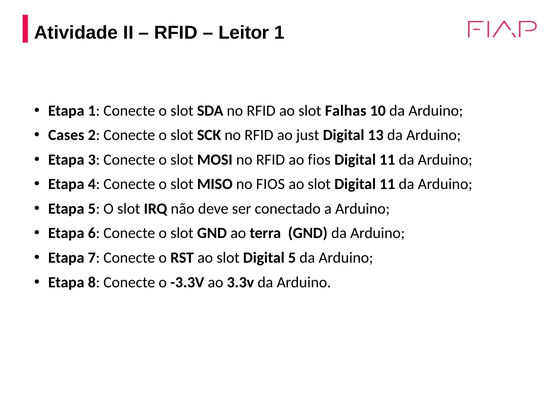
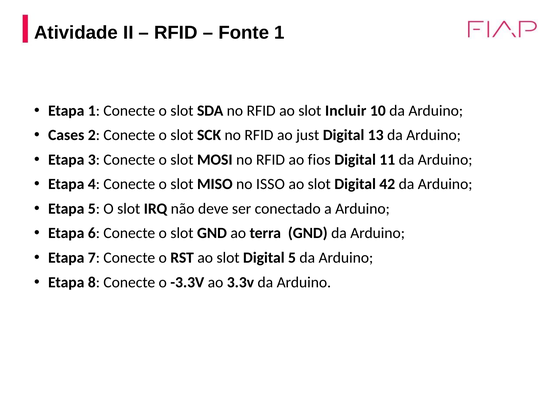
Leitor: Leitor -> Fonte (244, 33)
Falhas: Falhas -> Incluir (346, 111)
no FIOS: FIOS -> ISSO (270, 184)
slot Digital 11: 11 -> 42 (387, 184)
